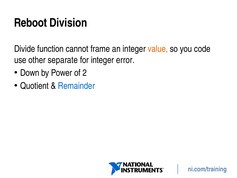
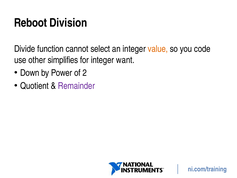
frame: frame -> select (100, 49)
separate: separate -> simplifies (63, 60)
error: error -> want (125, 60)
Remainder colour: blue -> purple (76, 86)
